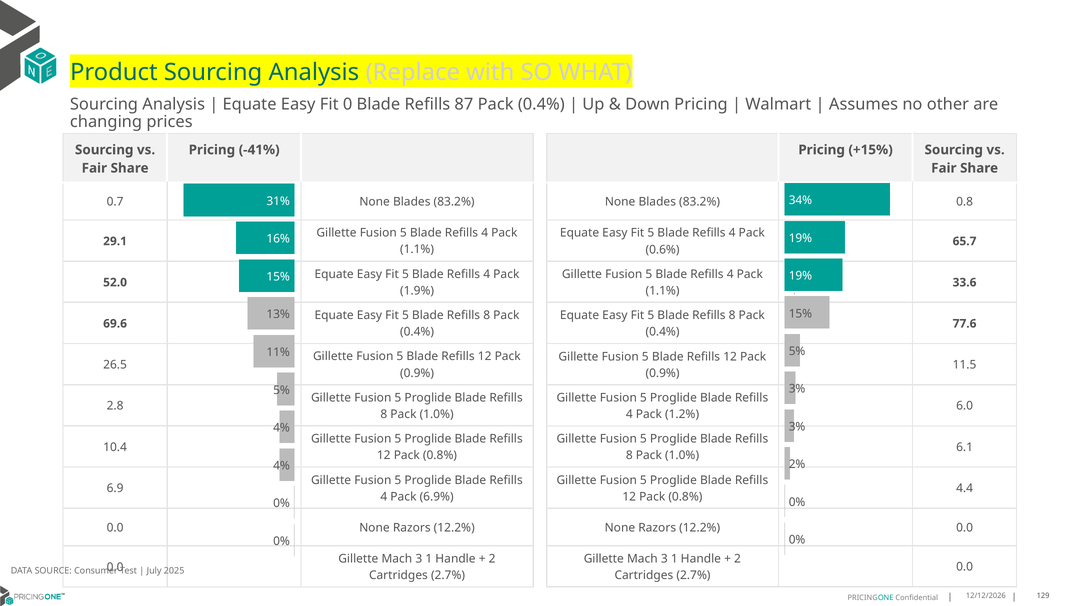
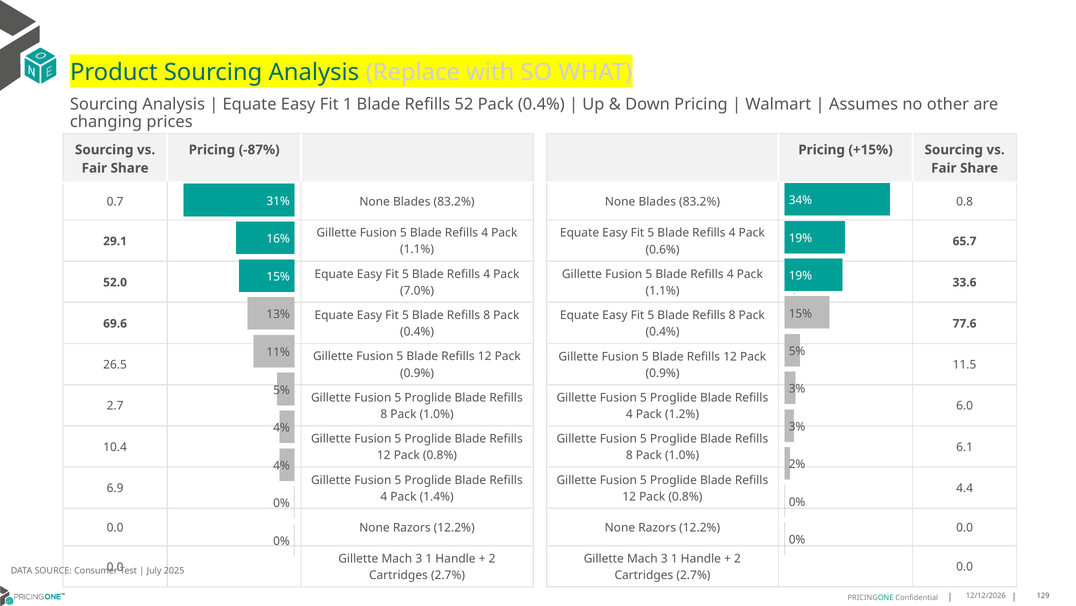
Fit 0: 0 -> 1 (348, 104)
87: 87 -> 52 (464, 104)
-41%: -41% -> -87% (259, 150)
1.9%: 1.9% -> 7.0% (417, 290)
2.8: 2.8 -> 2.7 (115, 405)
6.9%: 6.9% -> 1.4% (437, 496)
